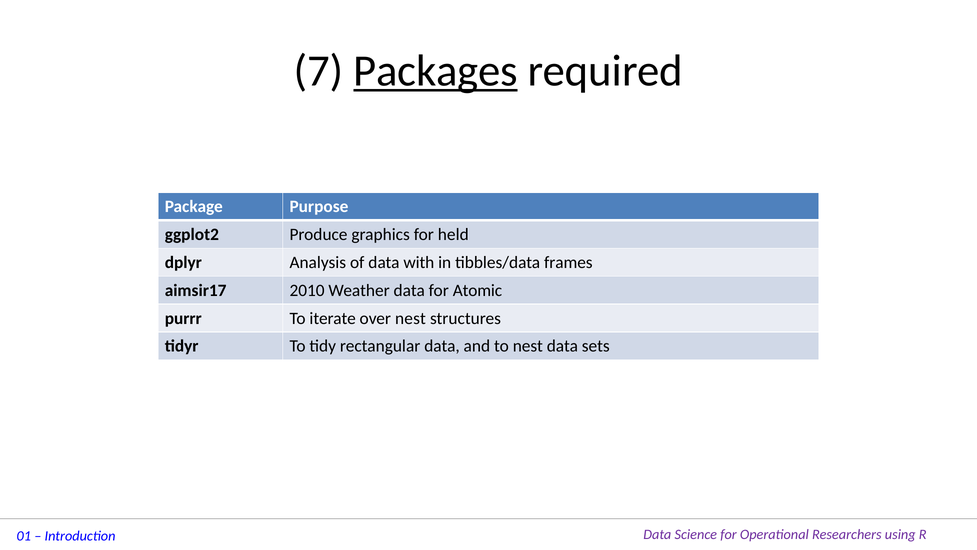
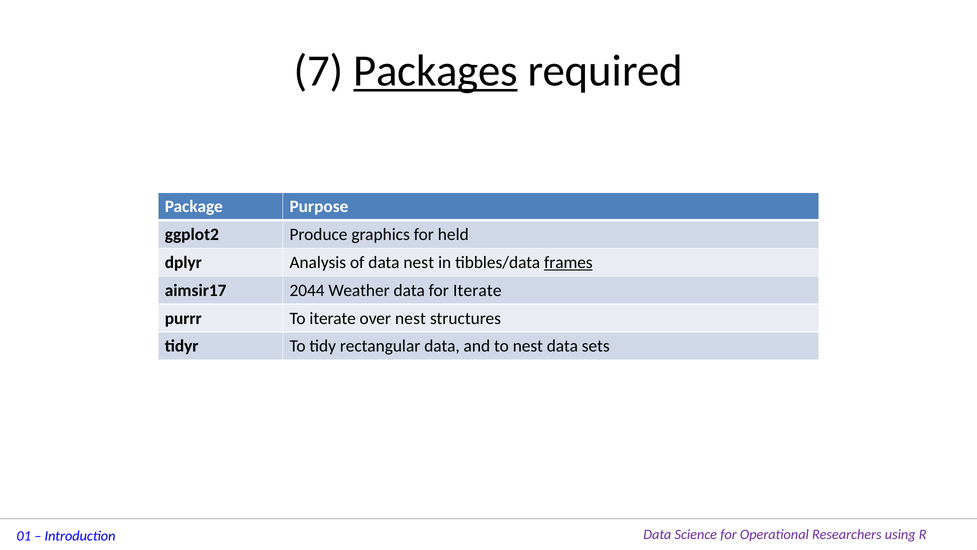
data with: with -> nest (419, 262)
frames underline: none -> present (568, 262)
2010: 2010 -> 2044 (307, 290)
for Atomic: Atomic -> Iterate (477, 290)
